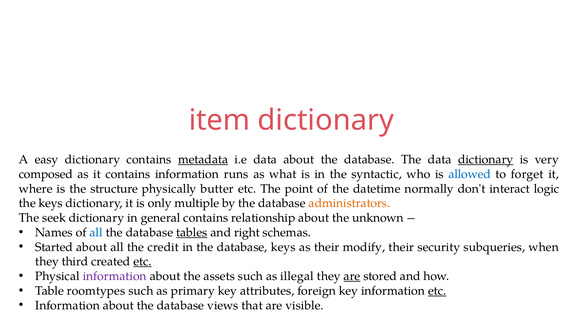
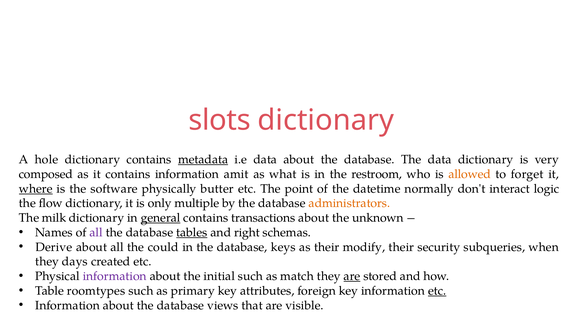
item: item -> slots (220, 120)
easy: easy -> hole (46, 159)
dictionary underline: present -> none (486, 159)
runs: runs -> amit (236, 174)
syntactic: syntactic -> restroom (377, 174)
allowed colour: blue -> orange (470, 174)
where underline: none -> present (36, 189)
structure: structure -> software (114, 189)
the keys: keys -> flow (51, 203)
seek: seek -> milk (54, 218)
general underline: none -> present (161, 218)
relationship: relationship -> transactions (263, 218)
all colour: blue -> purple (96, 232)
Started: Started -> Derive (54, 247)
credit: credit -> could (163, 247)
third: third -> days (75, 262)
etc underline: present -> none (142, 262)
assets: assets -> initial (219, 276)
illegal: illegal -> match (297, 276)
